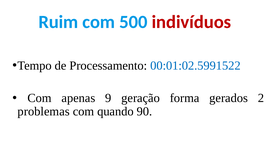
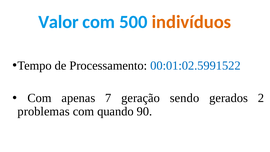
Ruim: Ruim -> Valor (58, 22)
indivíduos colour: red -> orange (191, 22)
9: 9 -> 7 (108, 98)
forma: forma -> sendo (185, 98)
